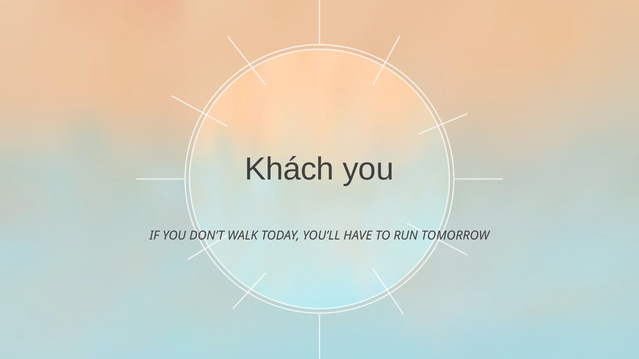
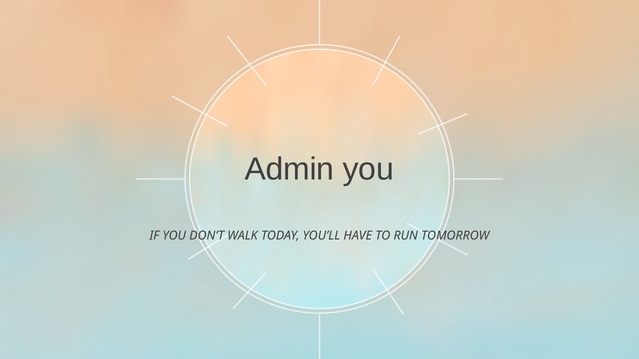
Khách: Khách -> Admin (289, 169)
